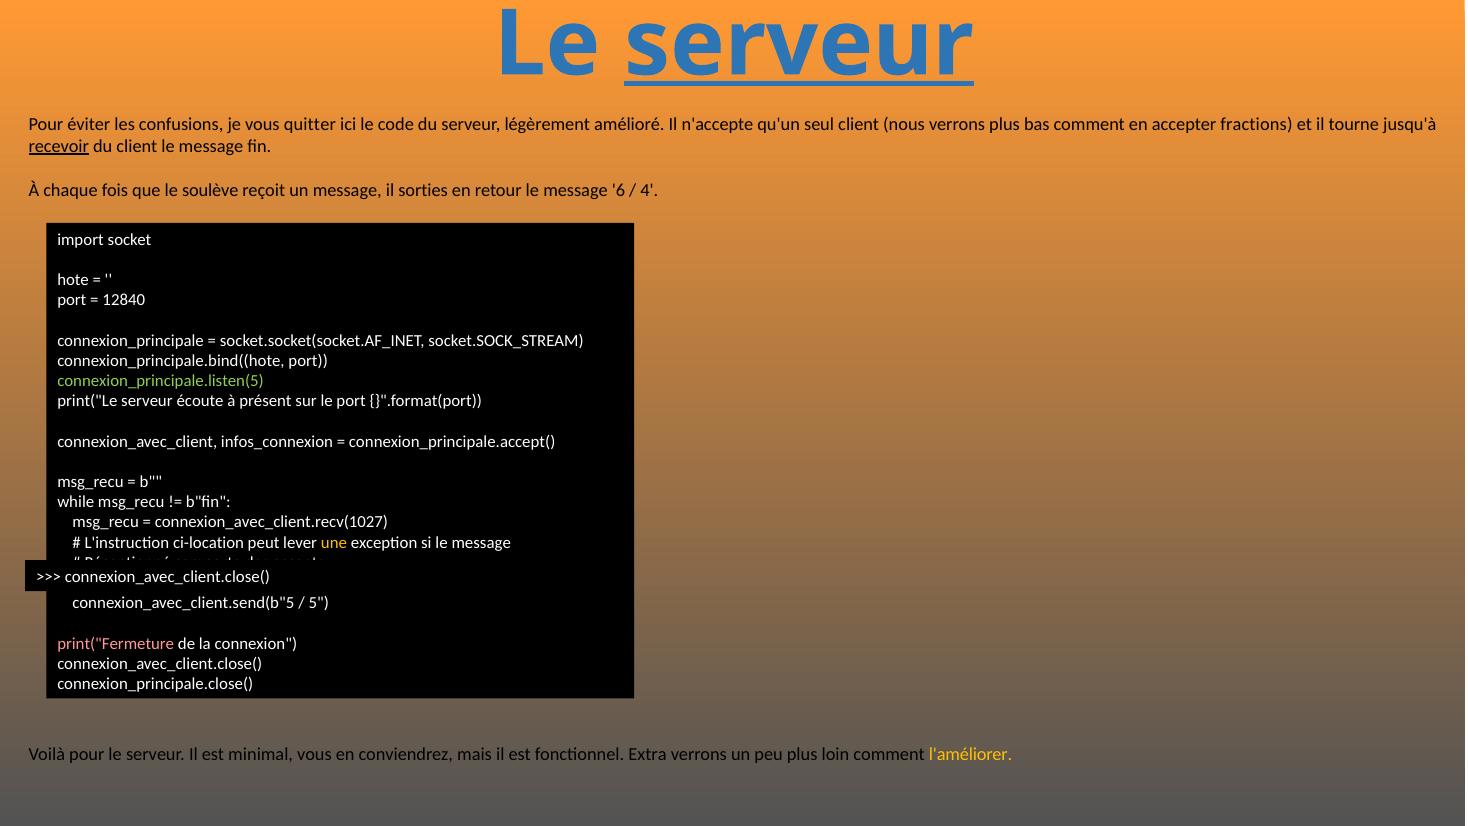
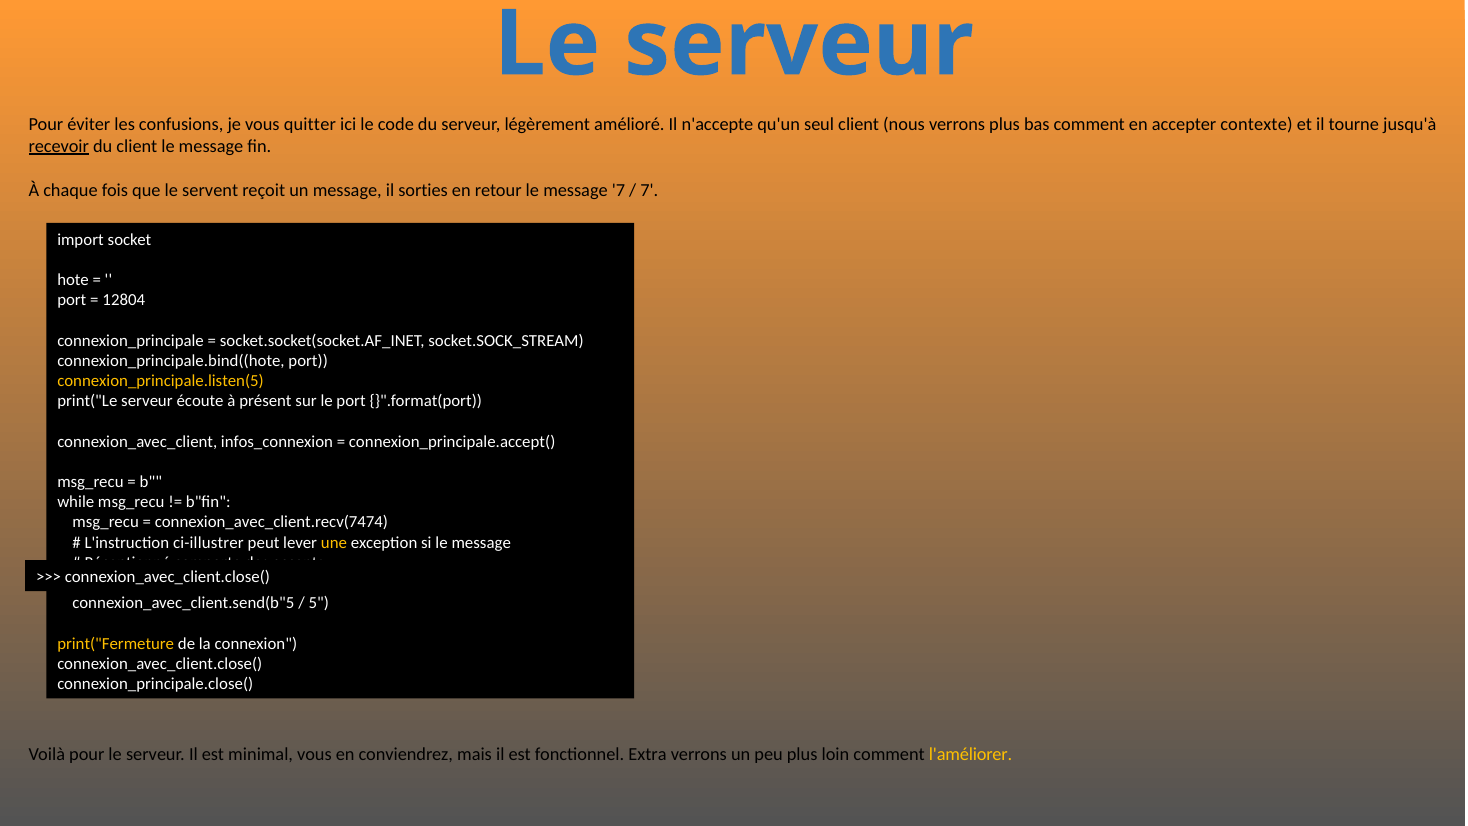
serveur underline: present -> none (799, 44)
fractions: fractions -> contexte (1256, 124)
soulève: soulève -> servent (210, 190)
message 6: 6 -> 7 (618, 190)
4: 4 -> 7 (649, 190)
12840: 12840 -> 12804 (124, 300)
connexion_principale.listen(5 colour: light green -> yellow (161, 381)
connexion_avec_client.recv(1027: connexion_avec_client.recv(1027 -> connexion_avec_client.recv(7474 (271, 522)
ci-location: ci-location -> ci-illustrer (208, 542)
print("Fermeture colour: pink -> yellow (116, 643)
